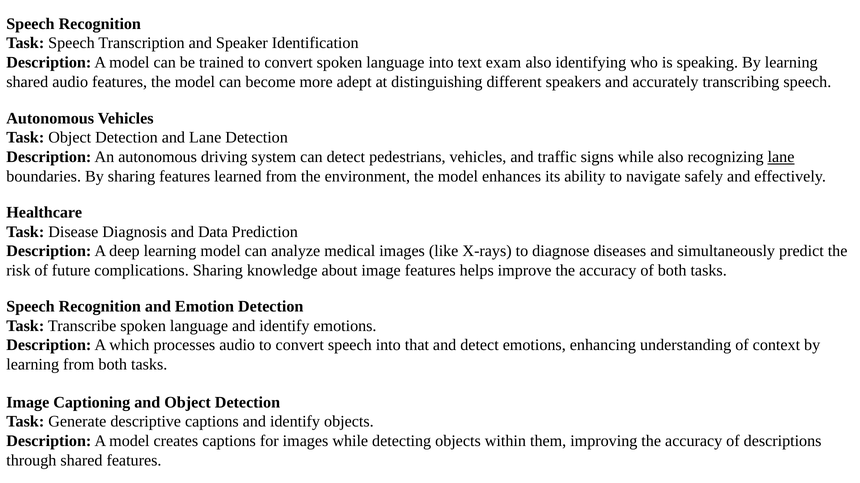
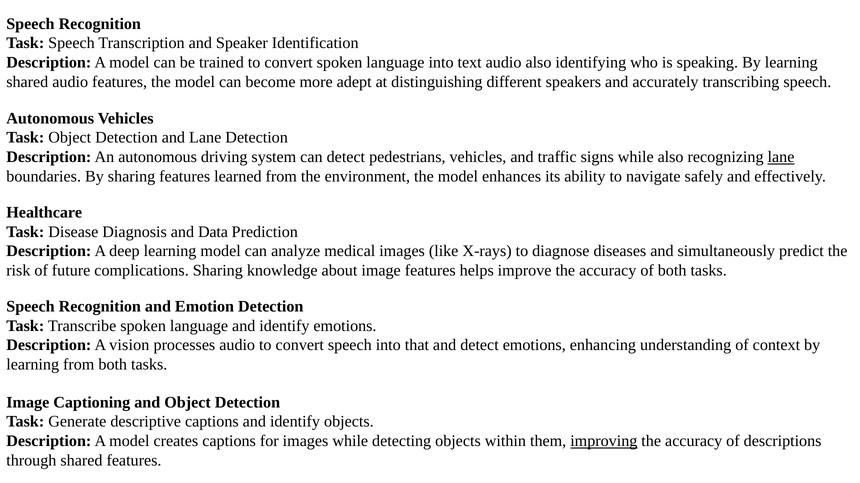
text exam: exam -> audio (504, 63)
which: which -> vision (129, 346)
improving underline: none -> present (604, 442)
